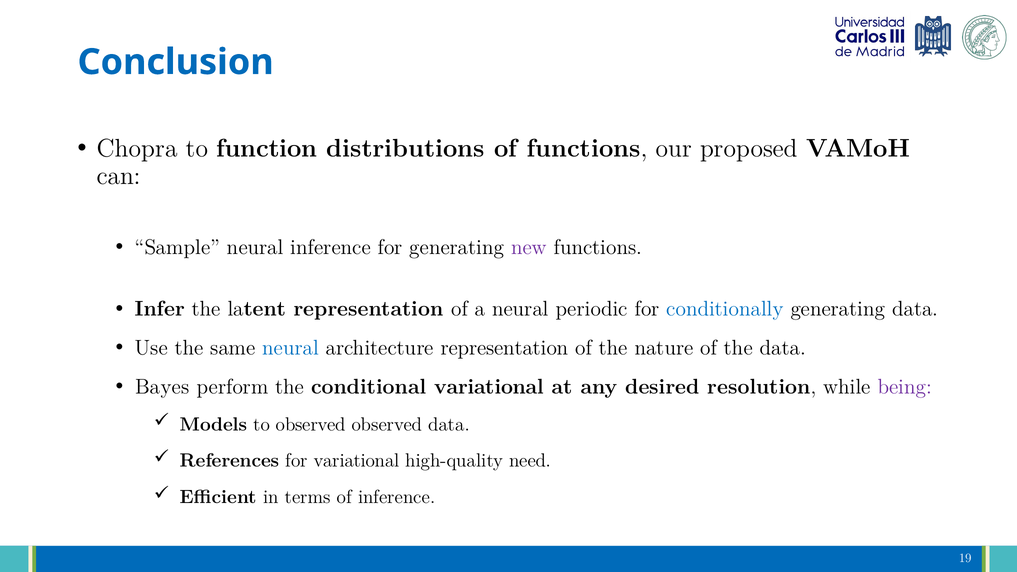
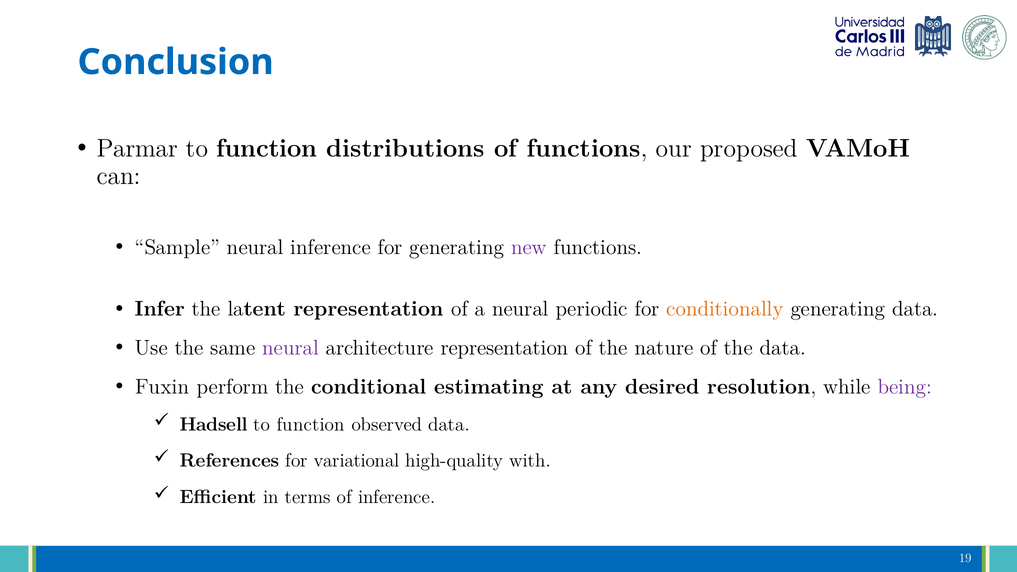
Chopra: Chopra -> Parmar (137, 148)
conditionally colour: blue -> orange (725, 309)
neural colour: blue -> purple (291, 348)
Bayes: Bayes -> Fuxin (162, 387)
conditional variational: variational -> estimating (489, 387)
Models: Models -> Hadsell (214, 424)
observed: observed -> function (311, 424)
need: need -> with (530, 461)
